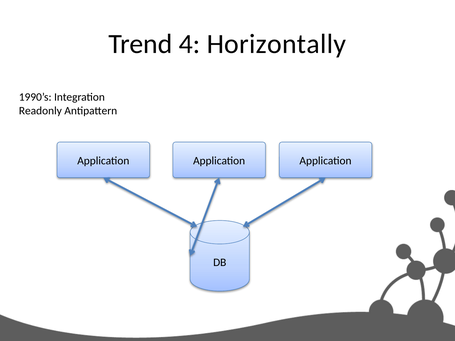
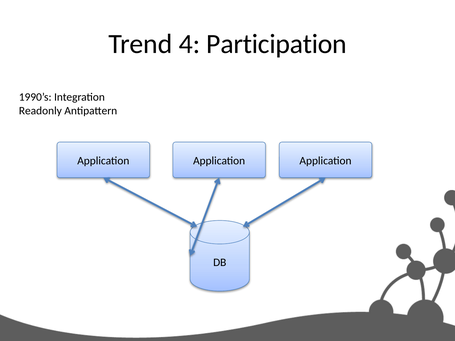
Horizontally: Horizontally -> Participation (277, 44)
